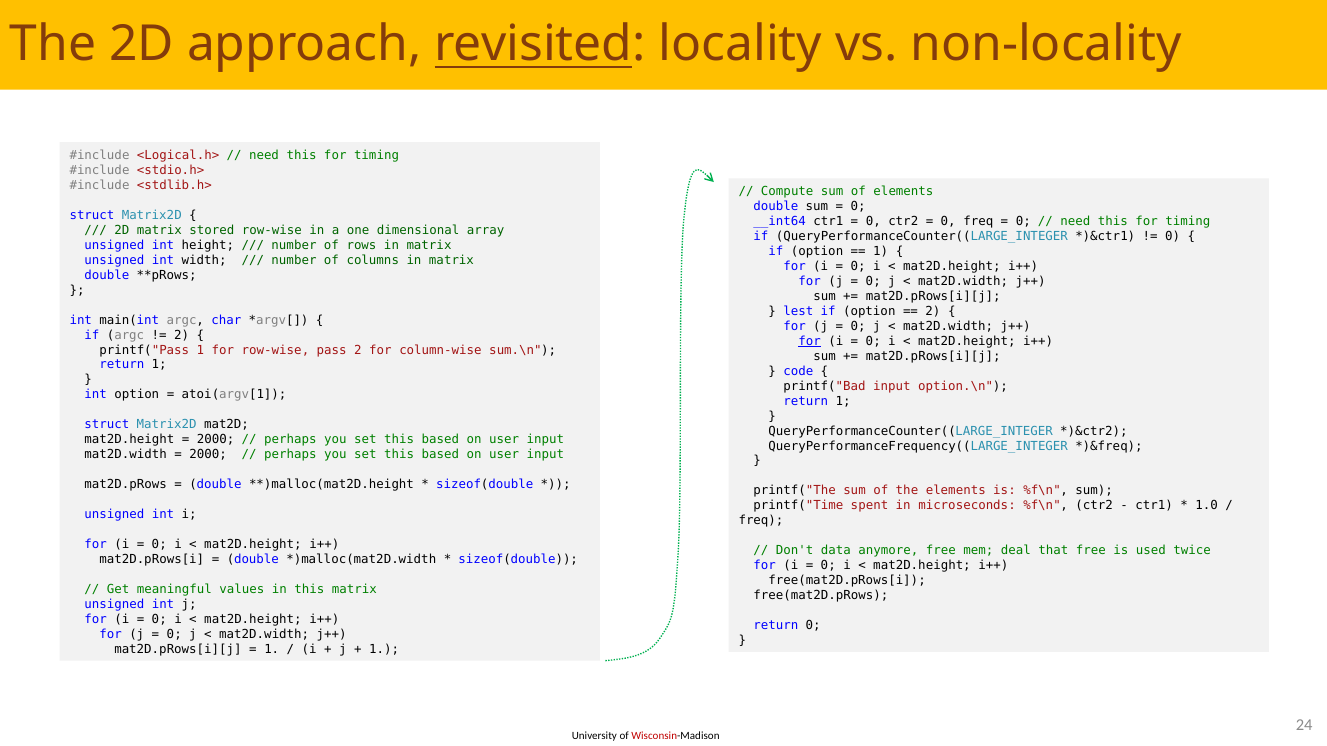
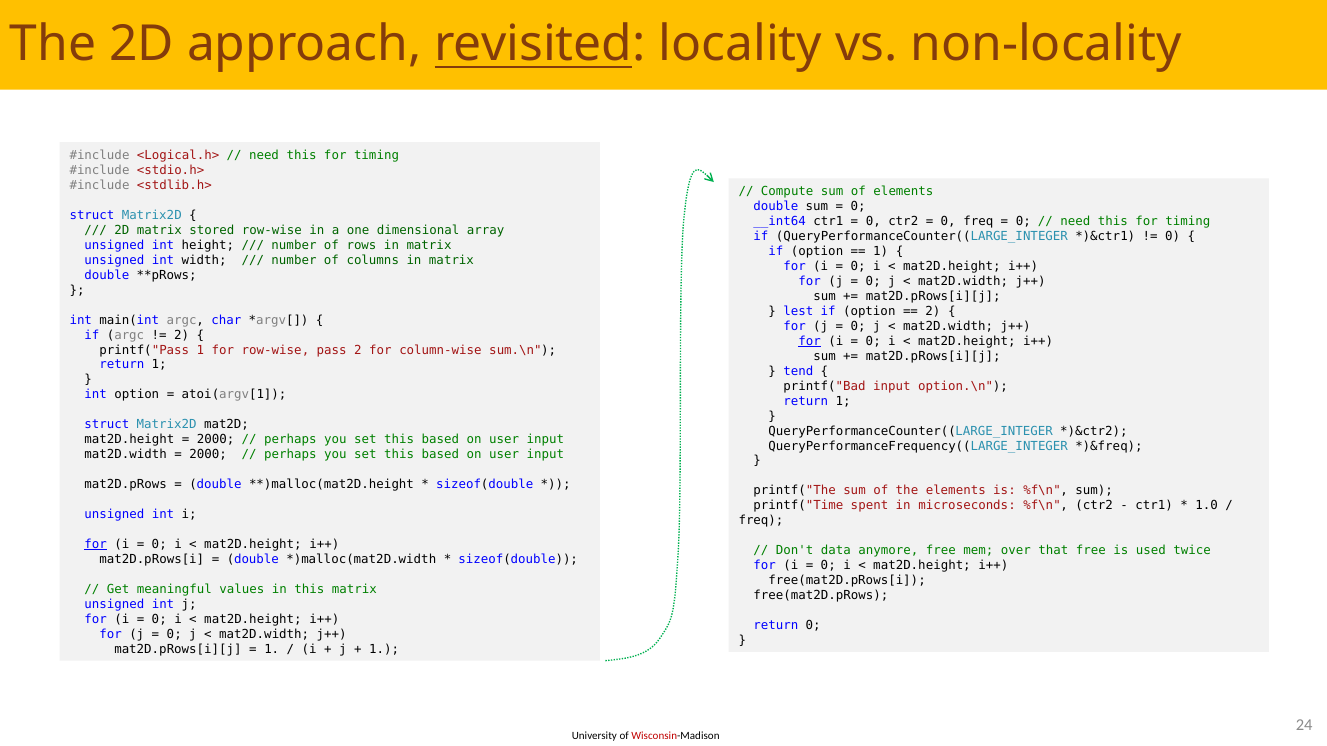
code: code -> tend (798, 371)
for underline: none -> present (96, 545)
deal: deal -> over (1016, 551)
